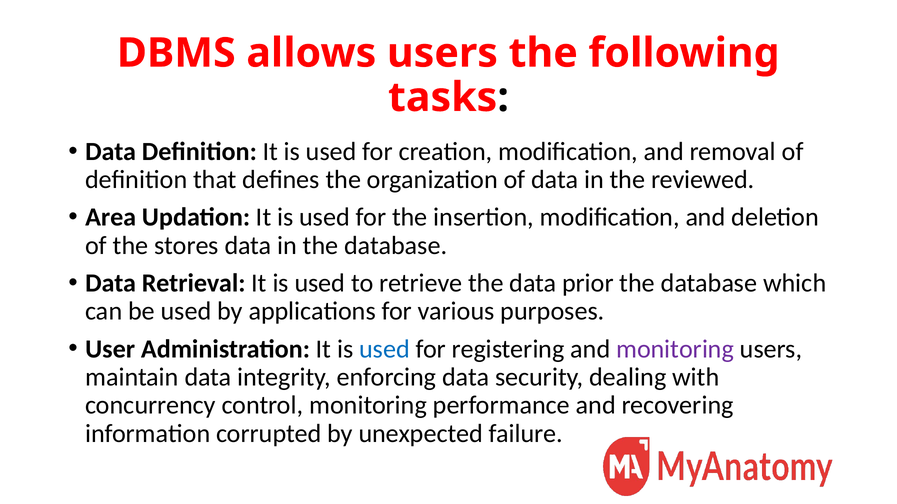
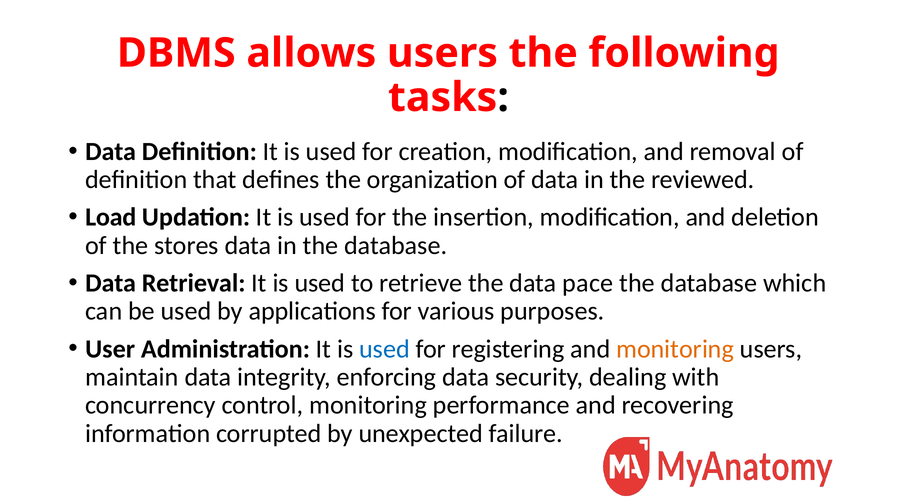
Area: Area -> Load (111, 218)
prior: prior -> pace (588, 283)
monitoring colour: purple -> orange (675, 349)
